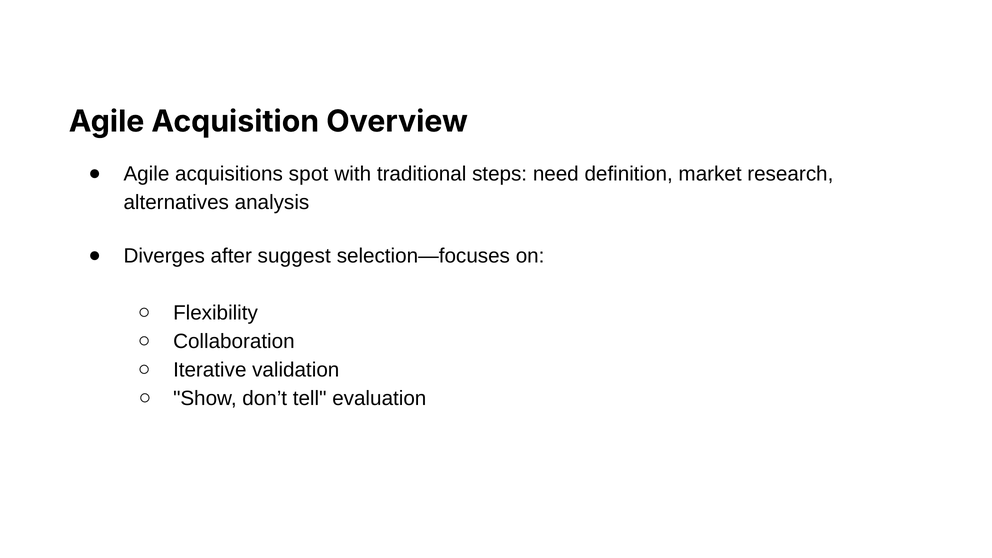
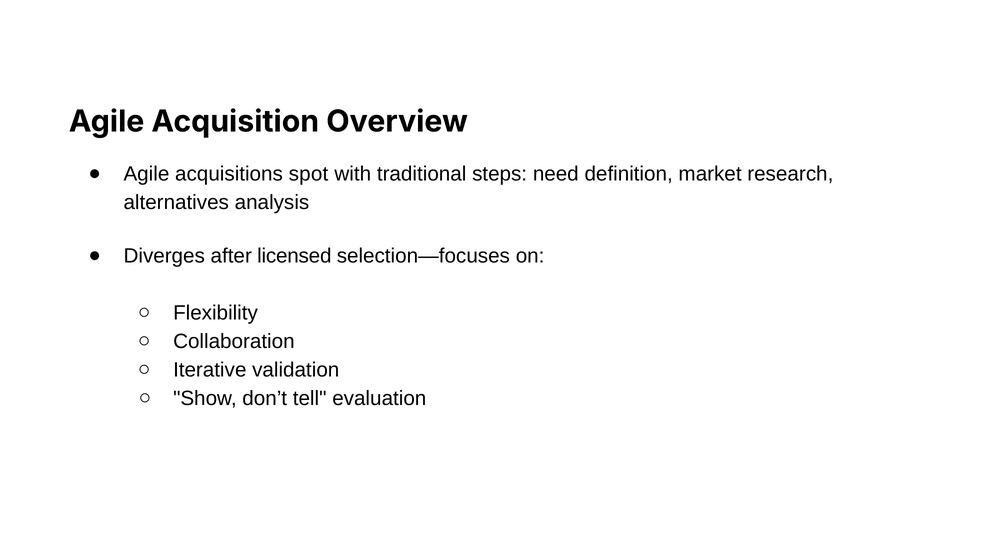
suggest: suggest -> licensed (294, 256)
